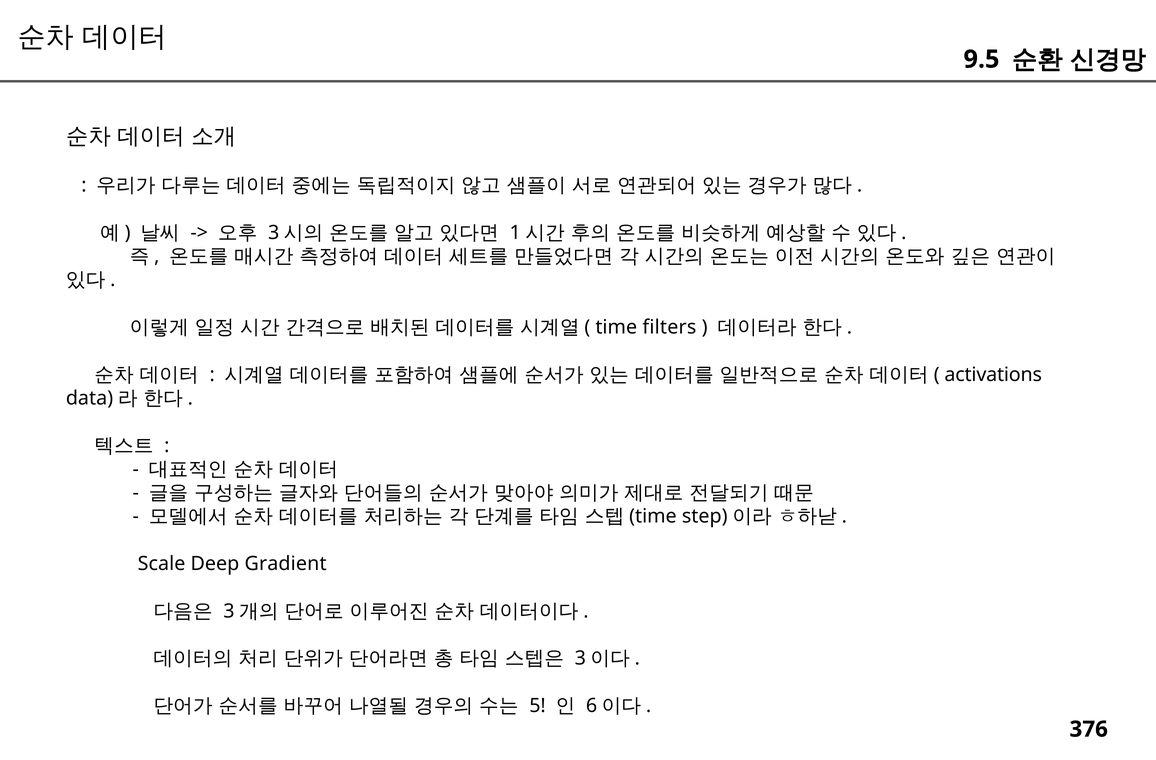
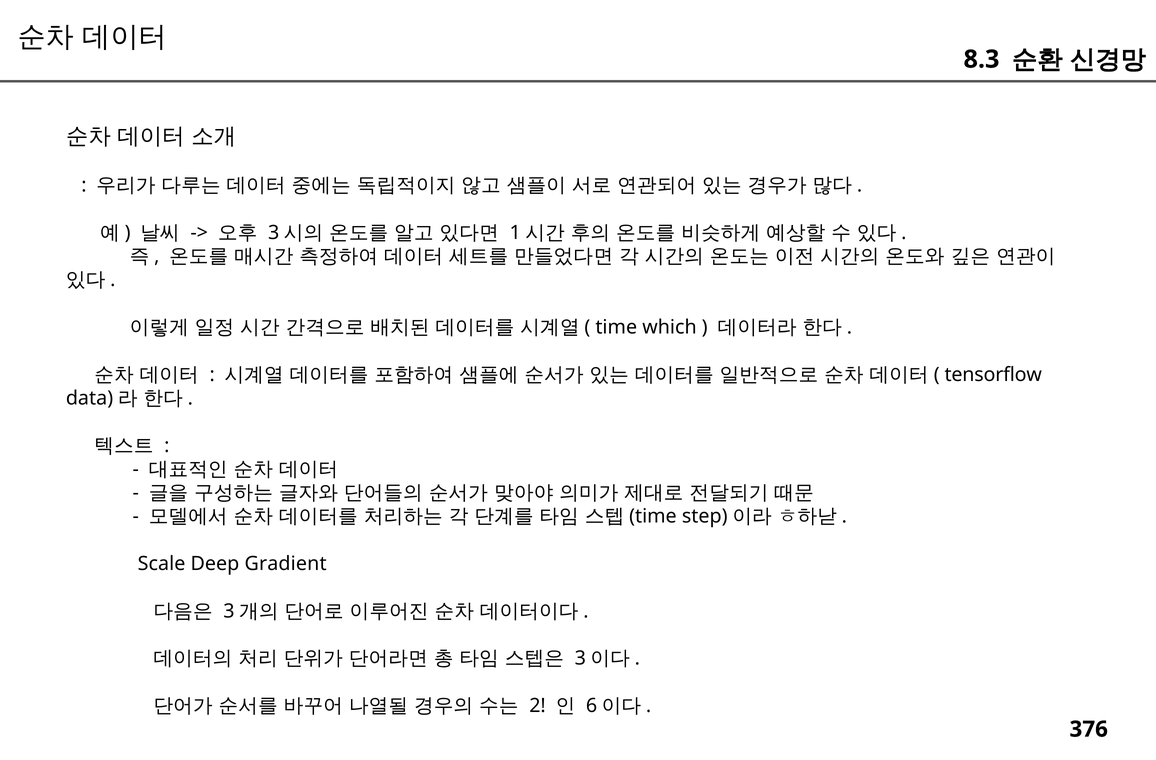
9.5: 9.5 -> 8.3 (981, 59)
filters: filters -> which (669, 327)
activations: activations -> tensorflow (993, 374)
5: 5 -> 2 (538, 705)
